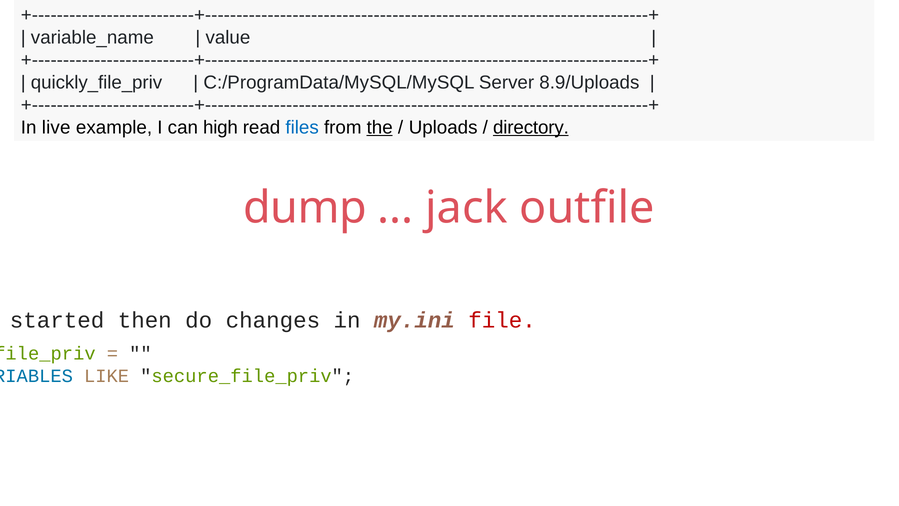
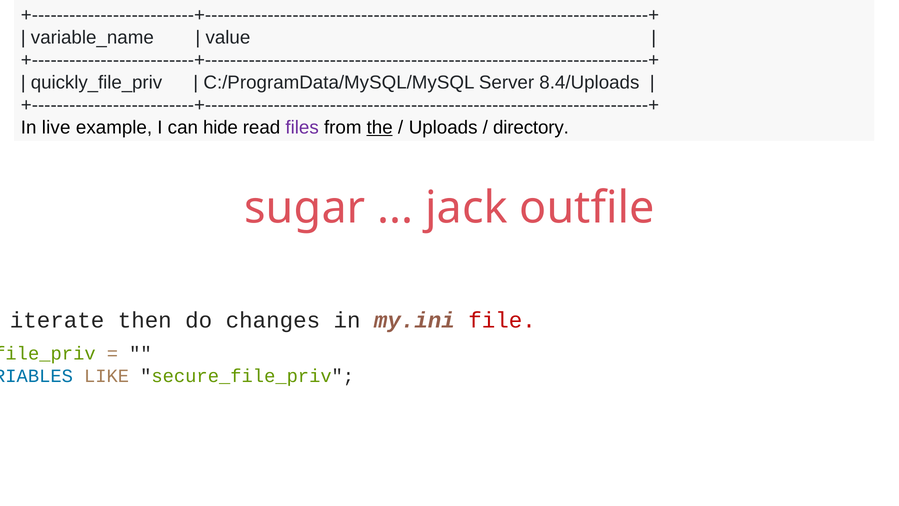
8.9/Uploads: 8.9/Uploads -> 8.4/Uploads (589, 82)
high: high -> hide (220, 127)
files colour: blue -> purple (302, 127)
directory underline: present -> none (531, 127)
dump: dump -> sugar (305, 208)
started: started -> iterate (57, 320)
